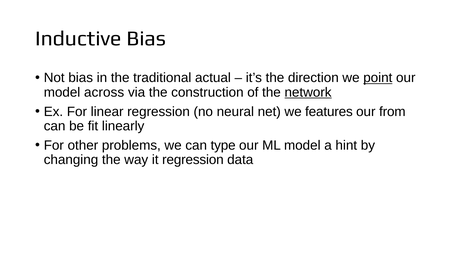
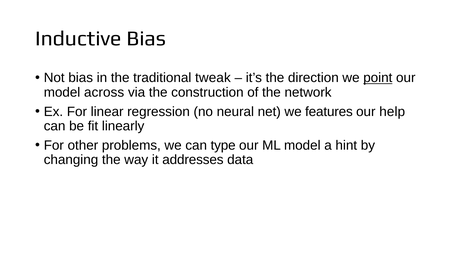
actual: actual -> tweak (213, 78)
network underline: present -> none (308, 92)
from: from -> help (392, 112)
it regression: regression -> addresses (193, 160)
